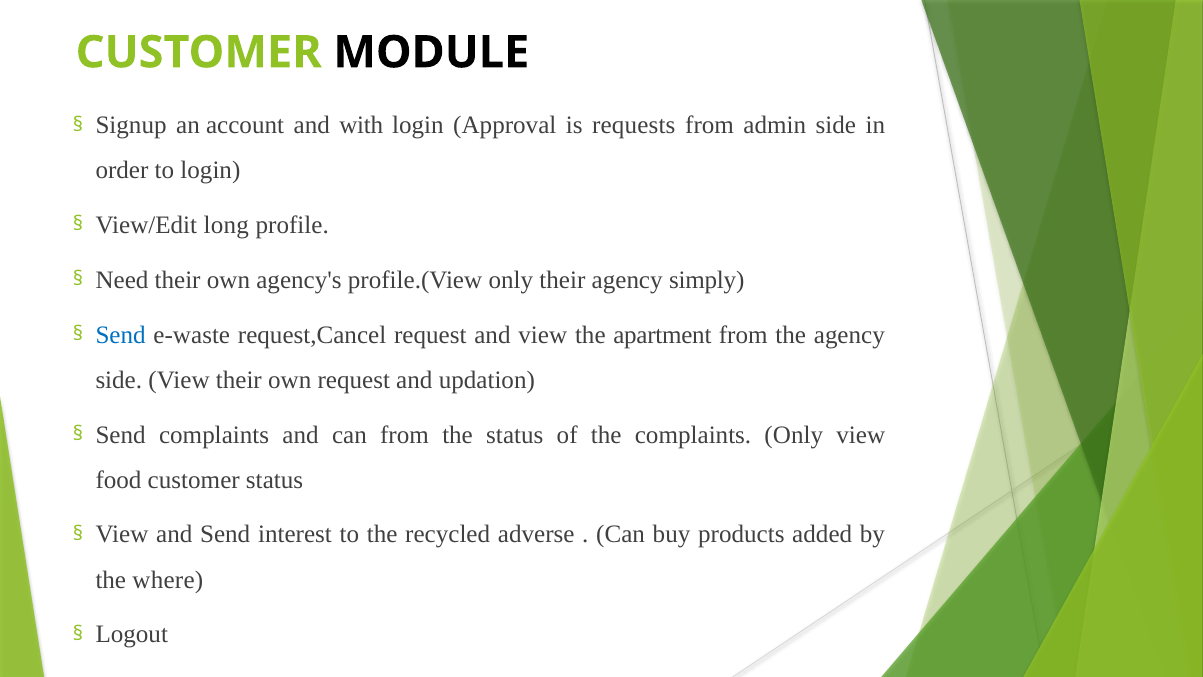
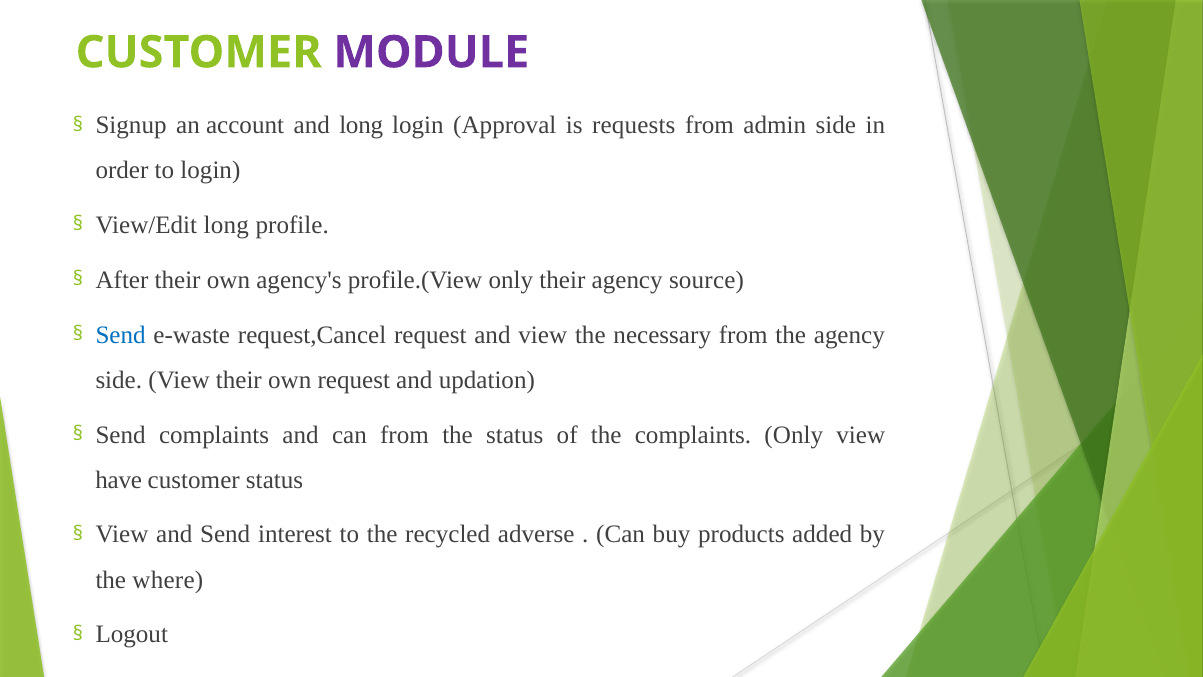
MODULE colour: black -> purple (431, 52)
and with: with -> long (361, 125)
Need: Need -> After (122, 280)
simply: simply -> source (707, 280)
apartment: apartment -> necessary (662, 335)
food: food -> have (119, 480)
